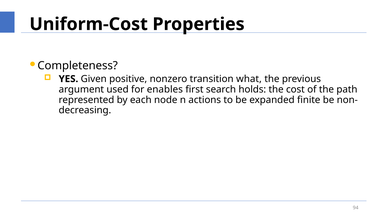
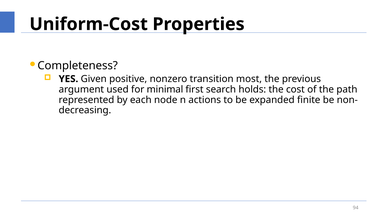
what: what -> most (249, 79)
enables: enables -> minimal (165, 89)
